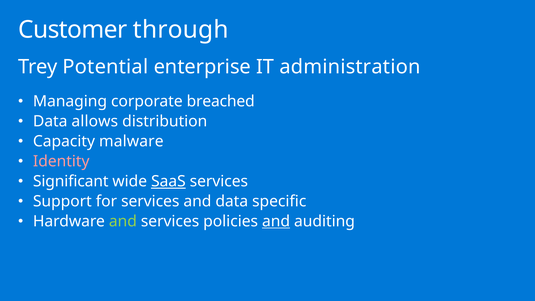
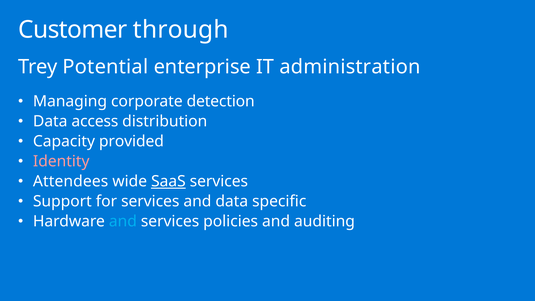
breached: breached -> detection (221, 101)
allows: allows -> access (95, 121)
malware: malware -> provided (131, 141)
Significant: Significant -> Attendees (71, 181)
and colour: light green -> light blue (123, 221)
and underline: present -> none (276, 221)
